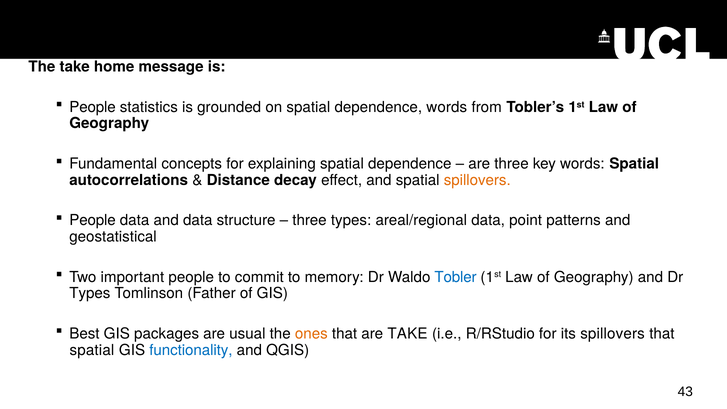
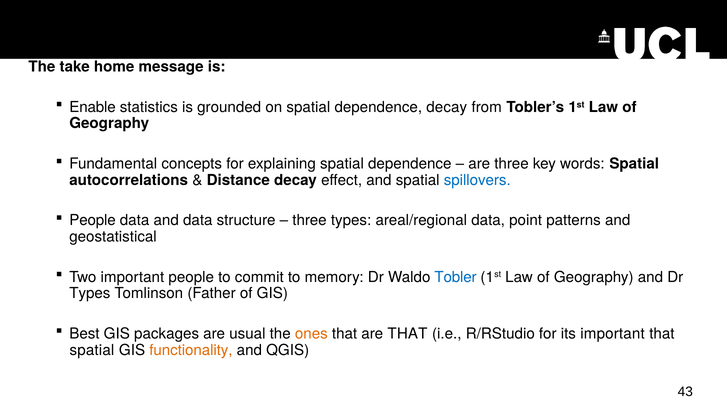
People: People -> Enable (93, 107)
dependence words: words -> decay (447, 107)
spillovers colour: orange -> blue (477, 180)
are TAKE: TAKE -> THAT (407, 334)
its spillovers: spillovers -> important (613, 334)
functionality colour: blue -> orange (191, 350)
